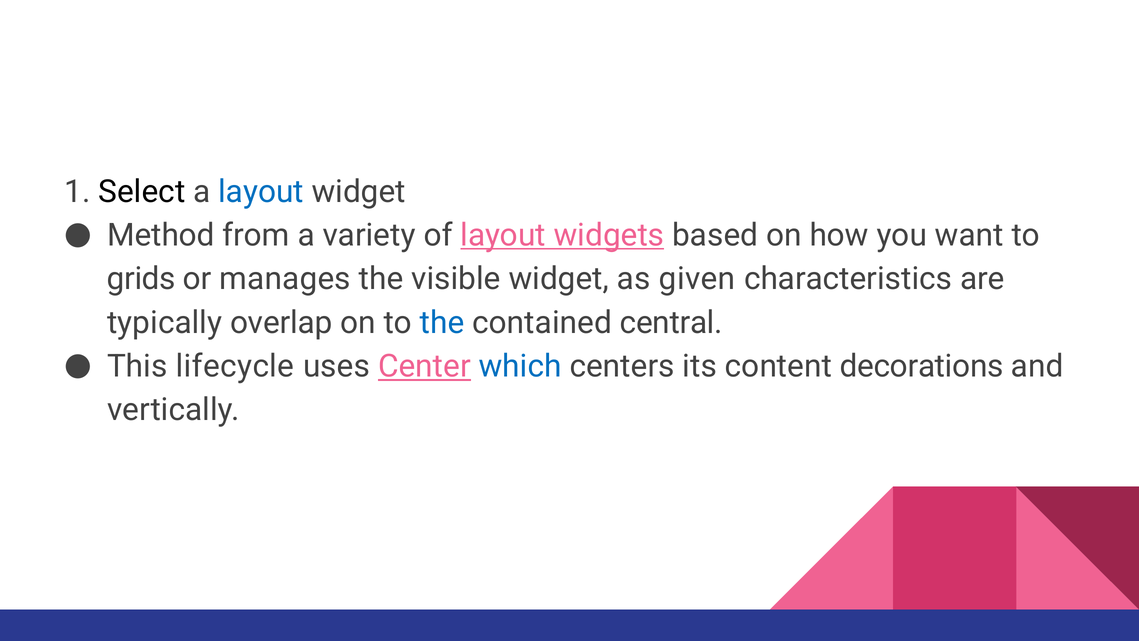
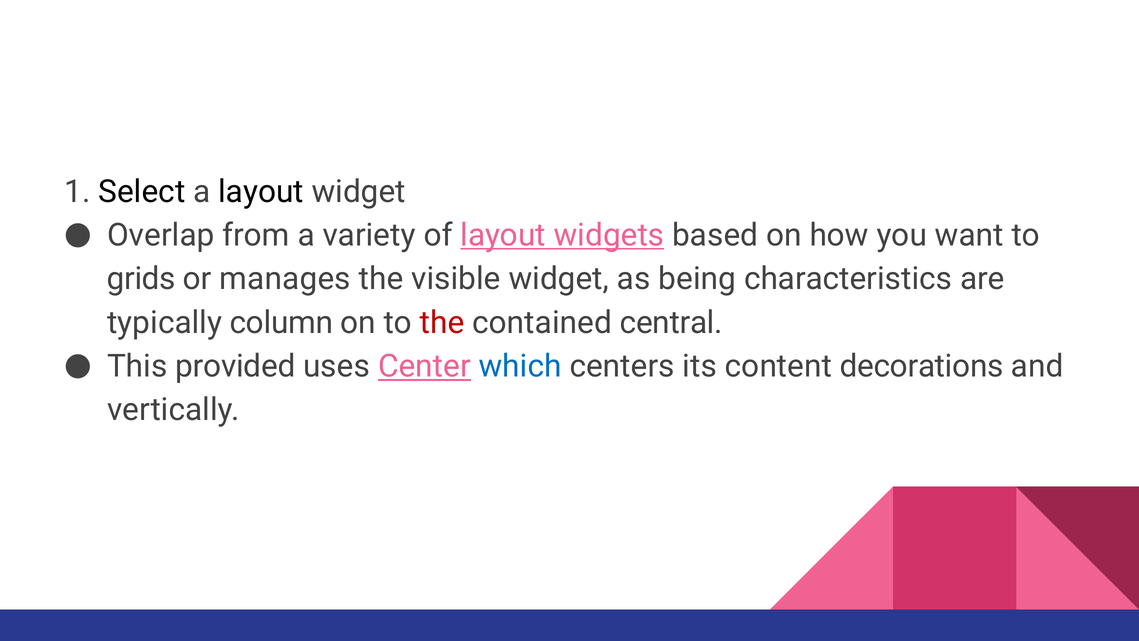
layout colour: blue -> black (261, 191)
Method: Method -> Overlap (161, 235)
given: given -> being (697, 279)
overlap: overlap -> column (281, 323)
the colour: blue -> red (442, 323)
lifecycle: lifecycle -> provided (235, 366)
